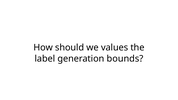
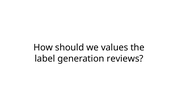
bounds: bounds -> reviews (125, 59)
